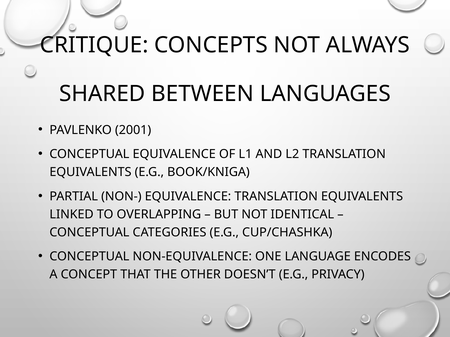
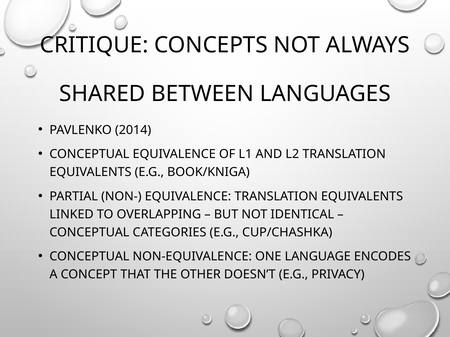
2001: 2001 -> 2014 (133, 130)
